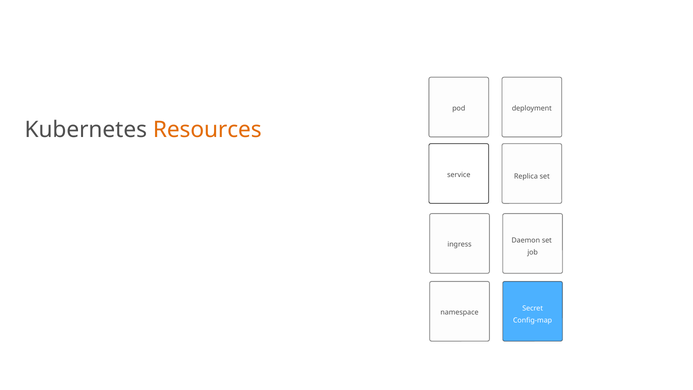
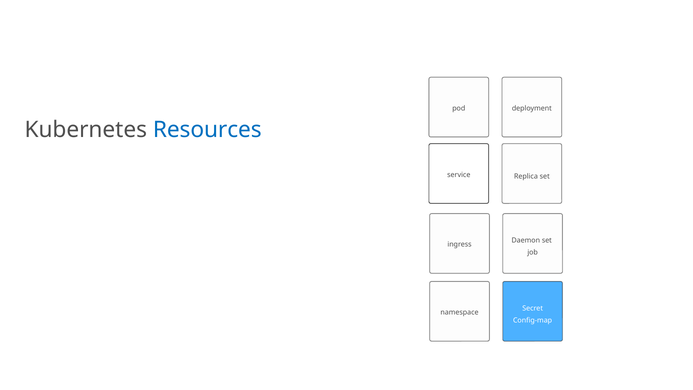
Resources colour: orange -> blue (207, 130)
